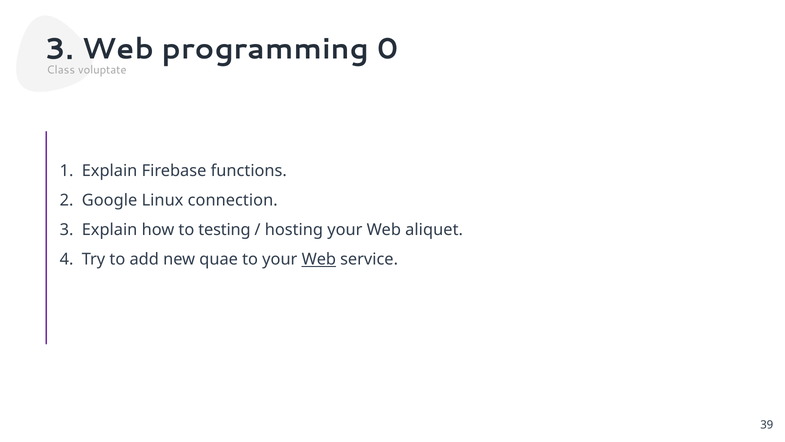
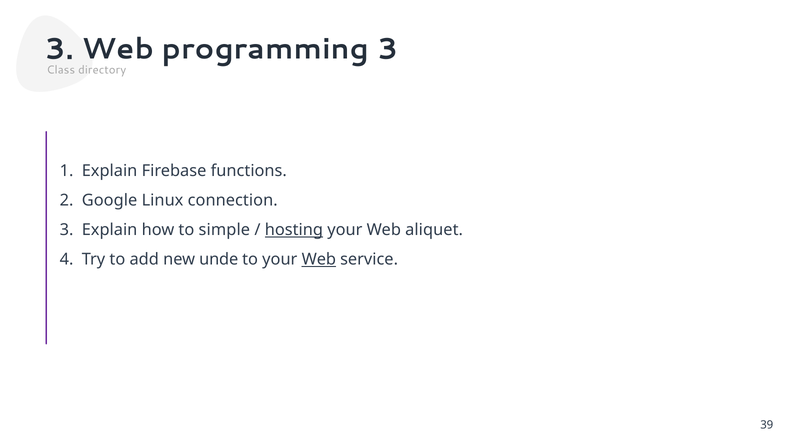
programming 0: 0 -> 3 (388, 49)
voluptate: voluptate -> directory (102, 70)
testing: testing -> simple (224, 230)
hosting underline: none -> present (294, 230)
quae: quae -> unde (219, 259)
